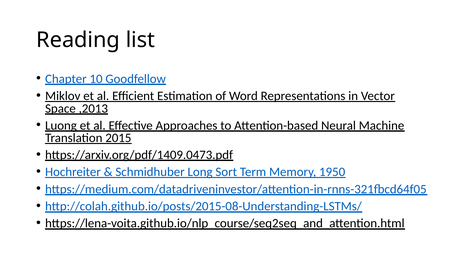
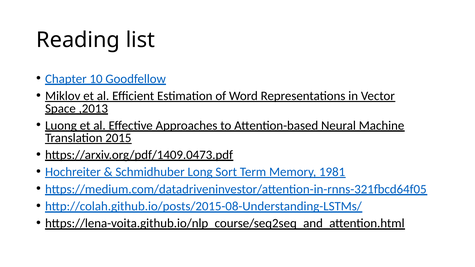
1950: 1950 -> 1981 (332, 172)
